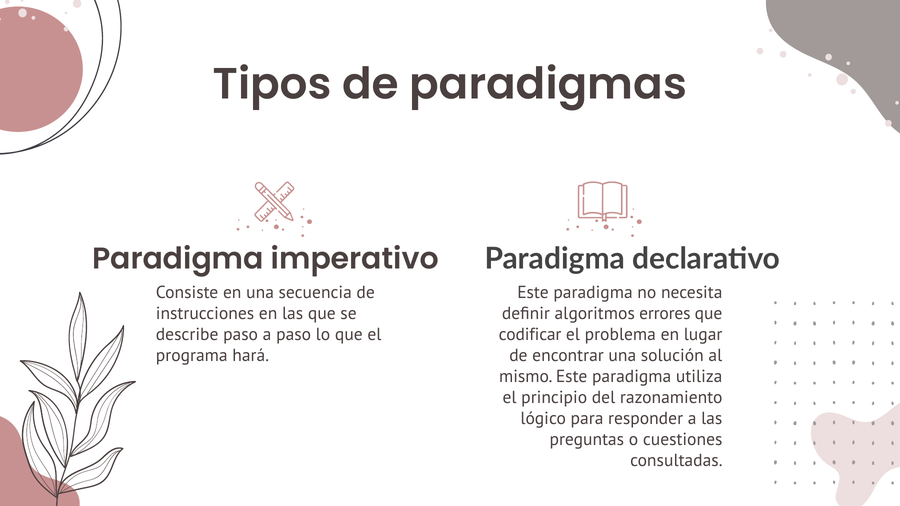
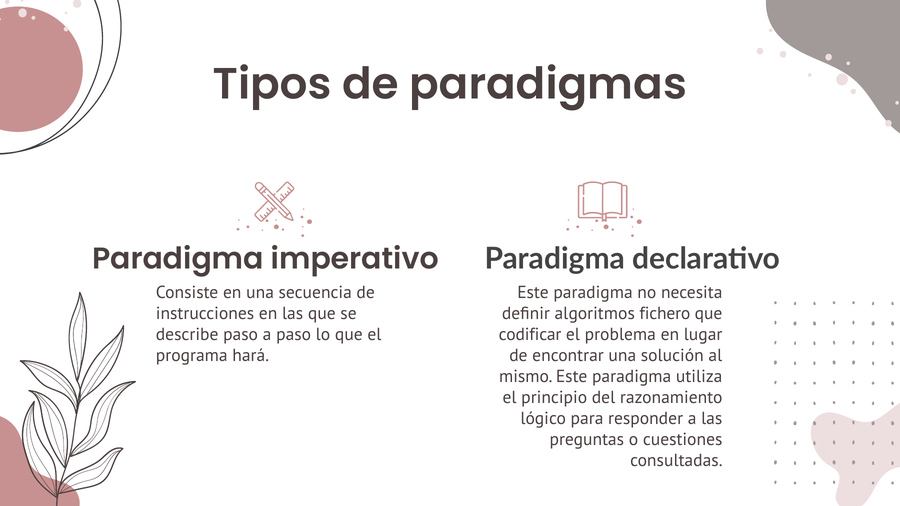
errores: errores -> fichero (665, 314)
